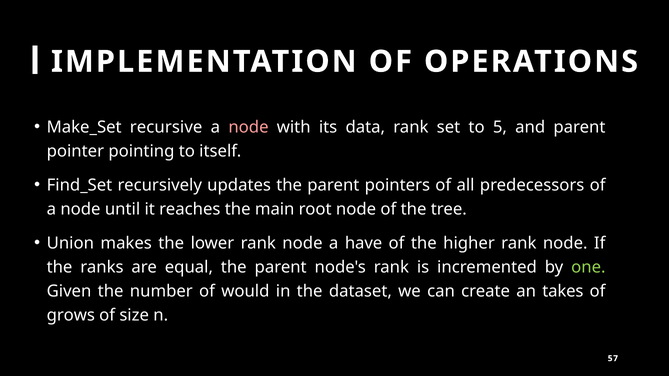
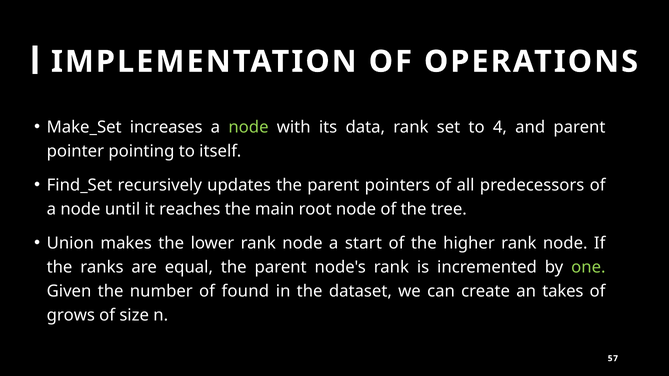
recursive: recursive -> increases (166, 127)
node colour: pink -> light green (248, 127)
5: 5 -> 4 (500, 127)
have: have -> start (363, 243)
would: would -> found (245, 291)
